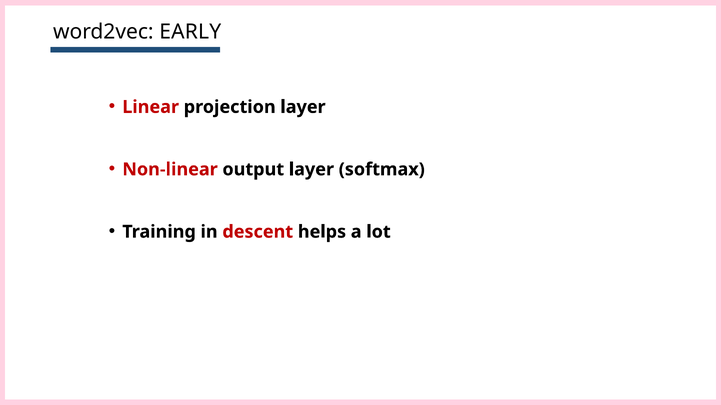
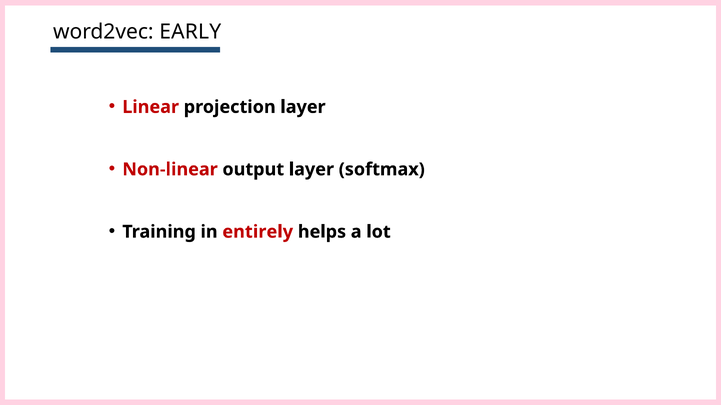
descent: descent -> entirely (258, 232)
